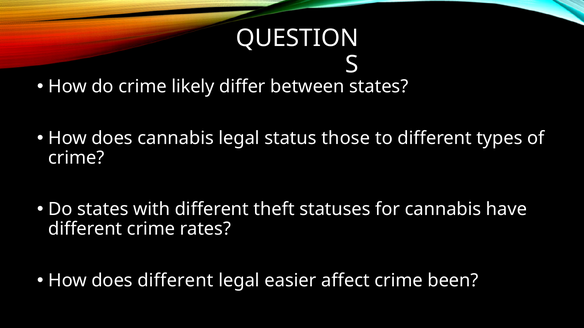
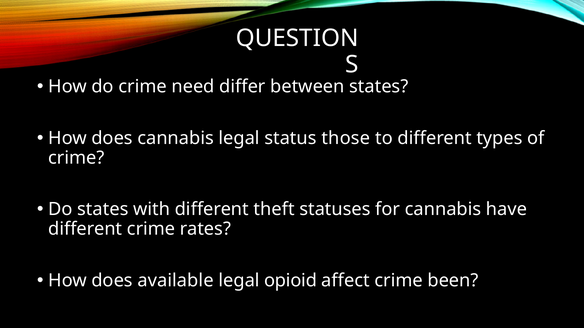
likely: likely -> need (193, 87)
does different: different -> available (176, 281)
easier: easier -> opioid (291, 281)
